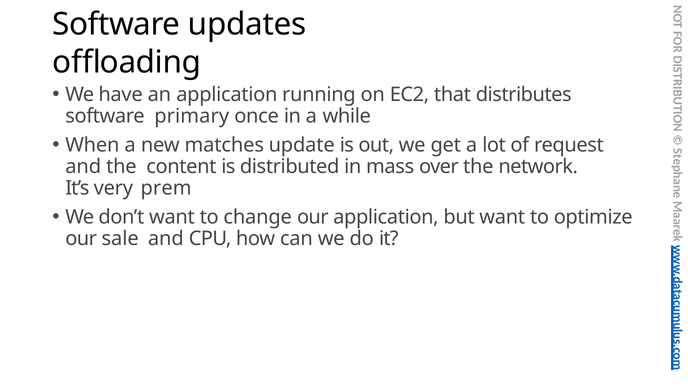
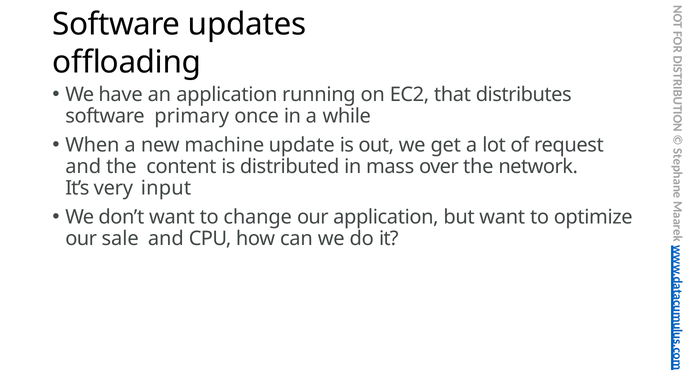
matches: matches -> machine (224, 145)
prem: prem -> input (166, 188)
